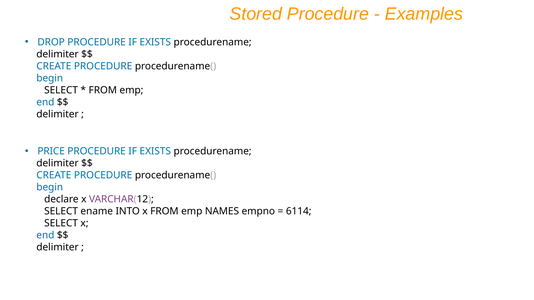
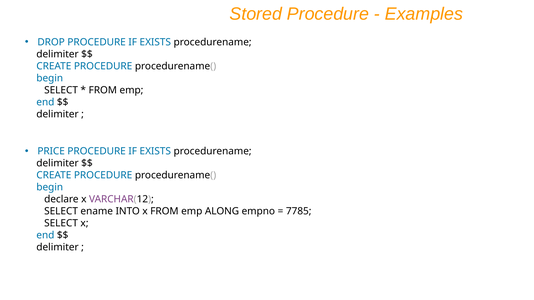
NAMES: NAMES -> ALONG (222, 212)
6114: 6114 -> 7785 (299, 212)
